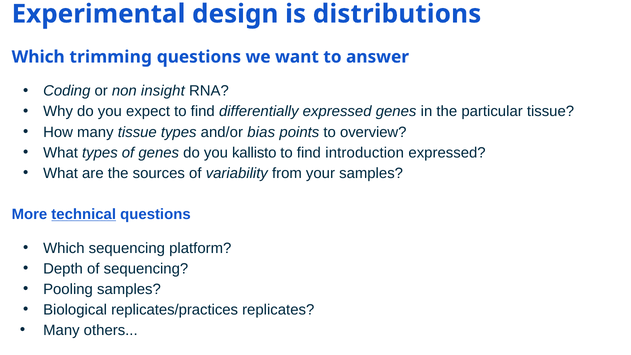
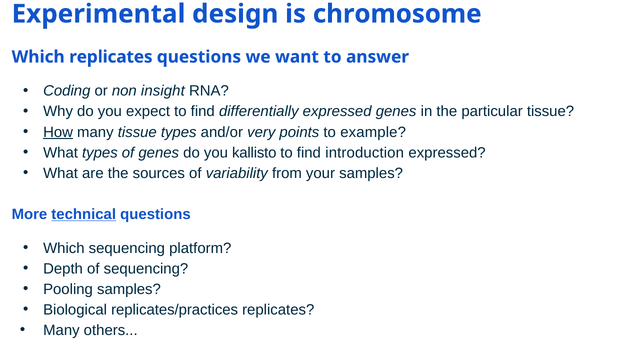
distributions: distributions -> chromosome (397, 14)
Which trimming: trimming -> replicates (111, 57)
How underline: none -> present (58, 132)
bias: bias -> very (261, 132)
overview: overview -> example (373, 132)
